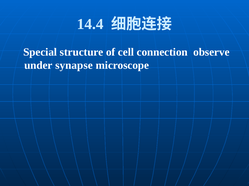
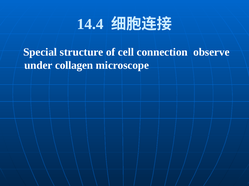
synapse: synapse -> collagen (74, 65)
